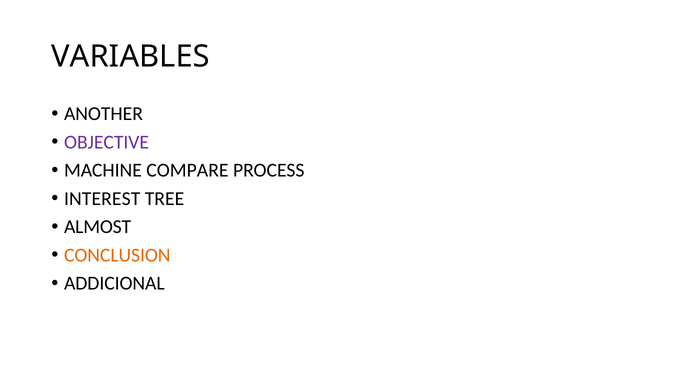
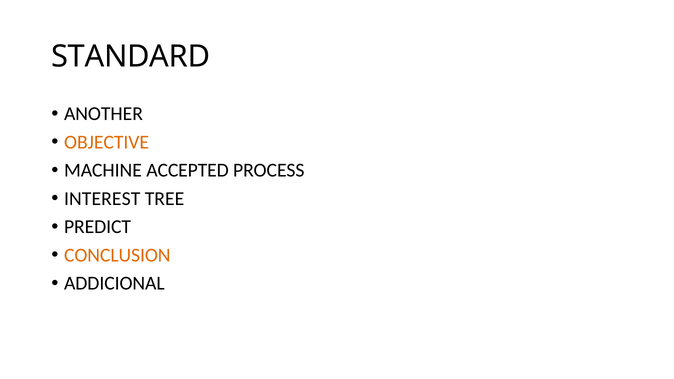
VARIABLES: VARIABLES -> STANDARD (131, 57)
OBJECTIVE colour: purple -> orange (107, 142)
COMPARE: COMPARE -> ACCEPTED (188, 170)
ALMOST: ALMOST -> PREDICT (98, 227)
